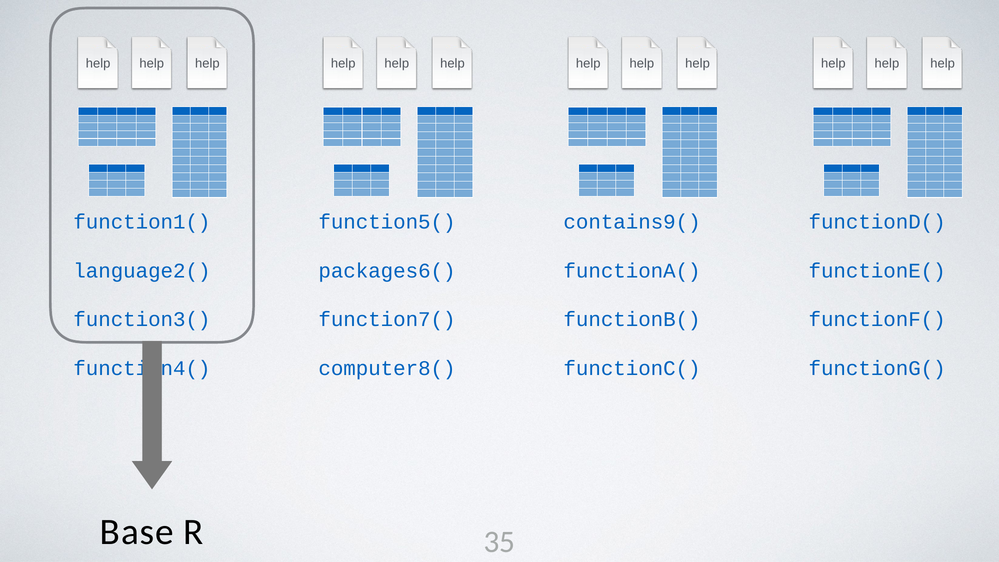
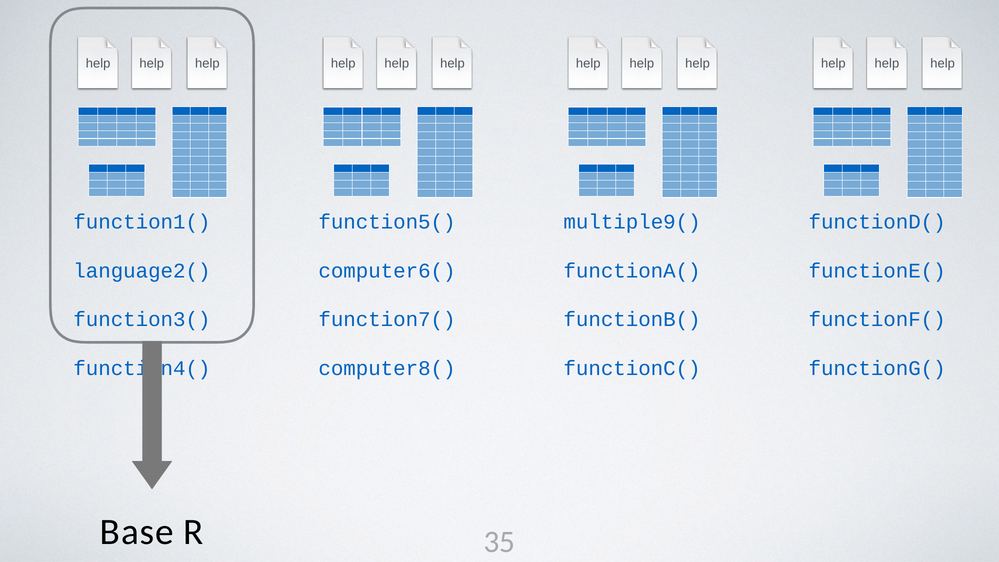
contains9(: contains9( -> multiple9( (632, 222)
packages6(: packages6( -> computer6( (387, 271)
